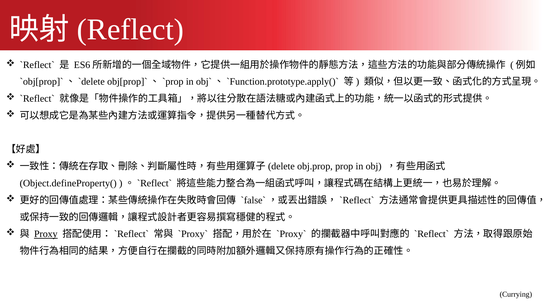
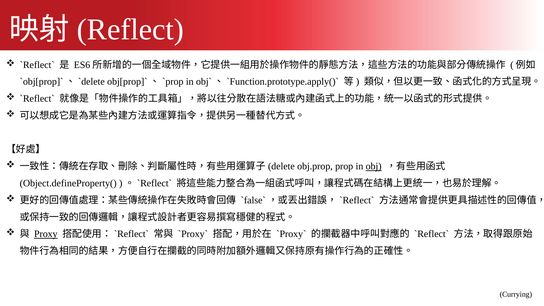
obj underline: none -> present (374, 166)
